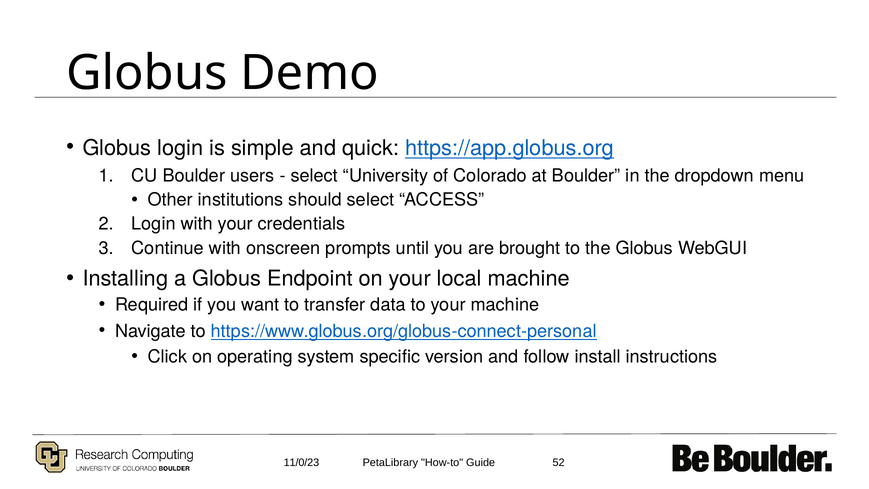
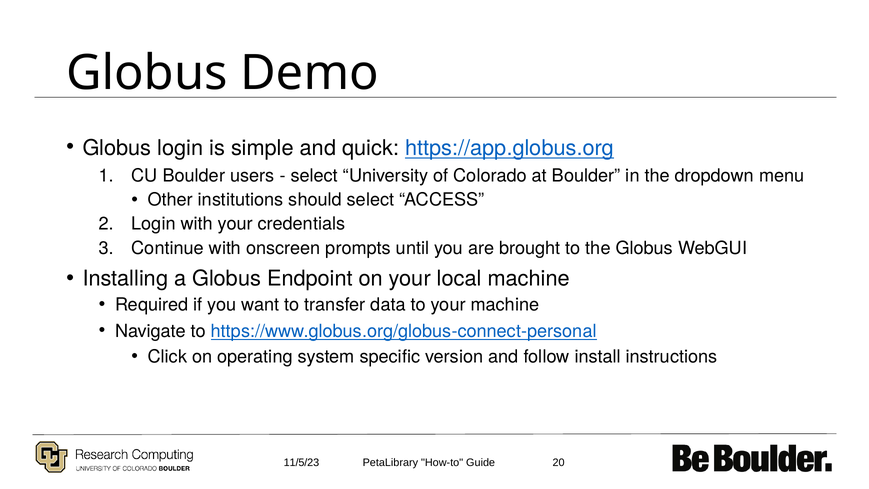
11/0/23: 11/0/23 -> 11/5/23 (301, 462)
52: 52 -> 20 (559, 462)
